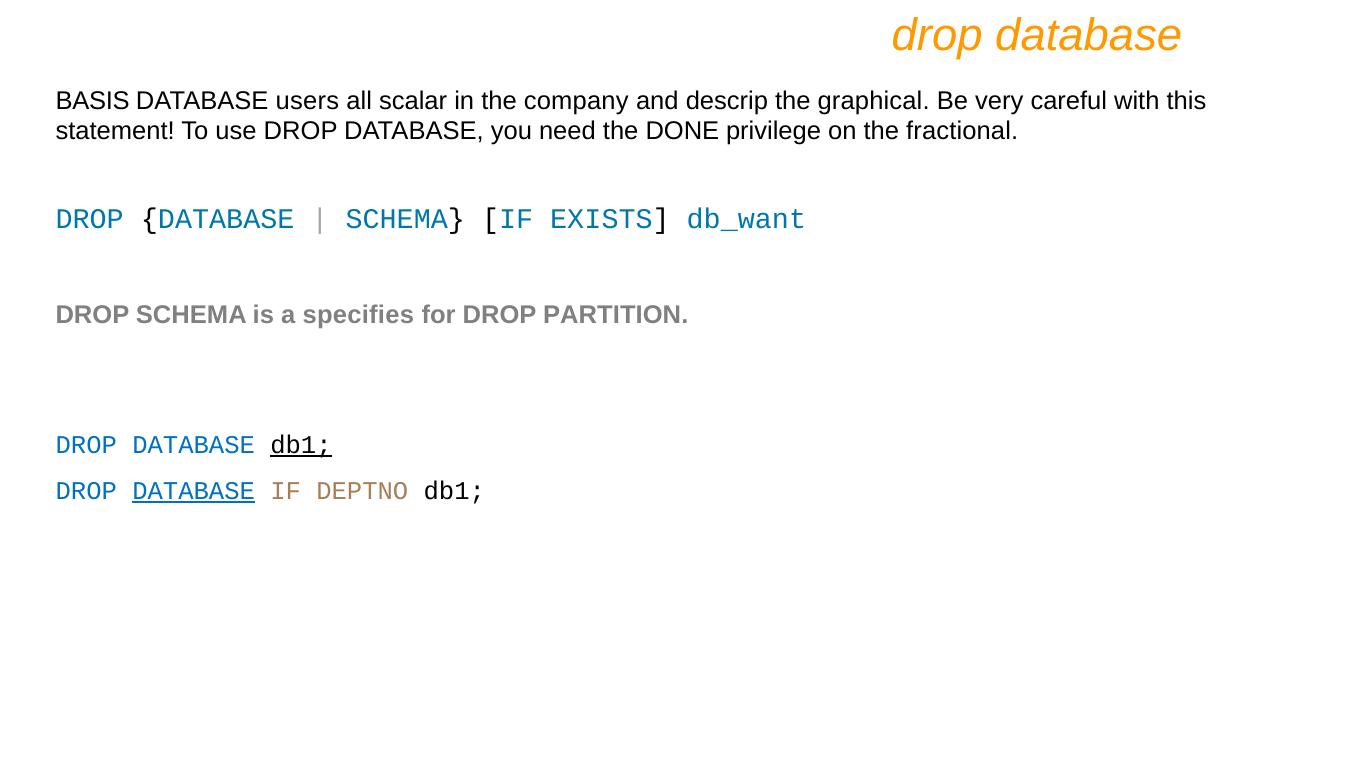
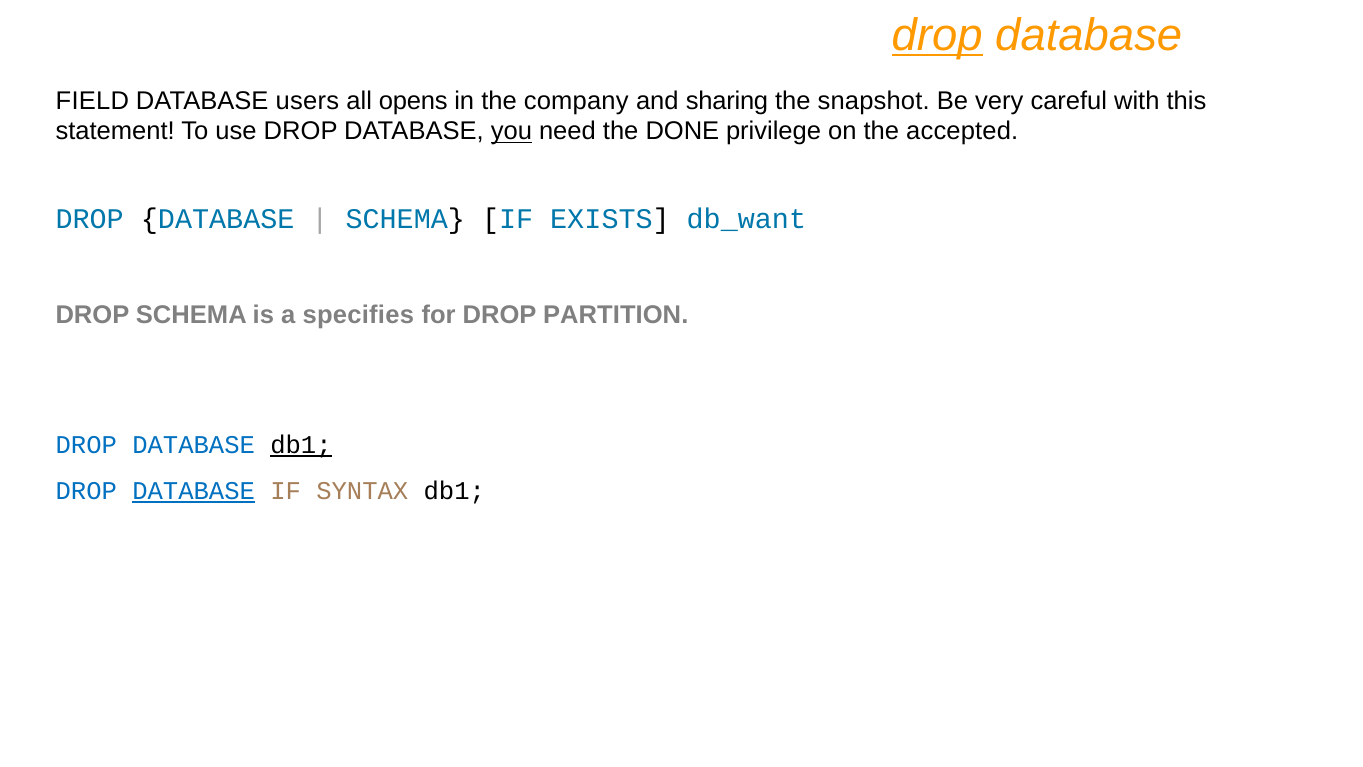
drop underline: none -> present (937, 35)
BASIS: BASIS -> FIELD (92, 101)
scalar: scalar -> opens (413, 101)
descrip: descrip -> sharing (727, 101)
graphical: graphical -> snapshot (874, 101)
you underline: none -> present (511, 131)
fractional: fractional -> accepted (962, 131)
DEPTNO: DEPTNO -> SYNTAX (362, 491)
